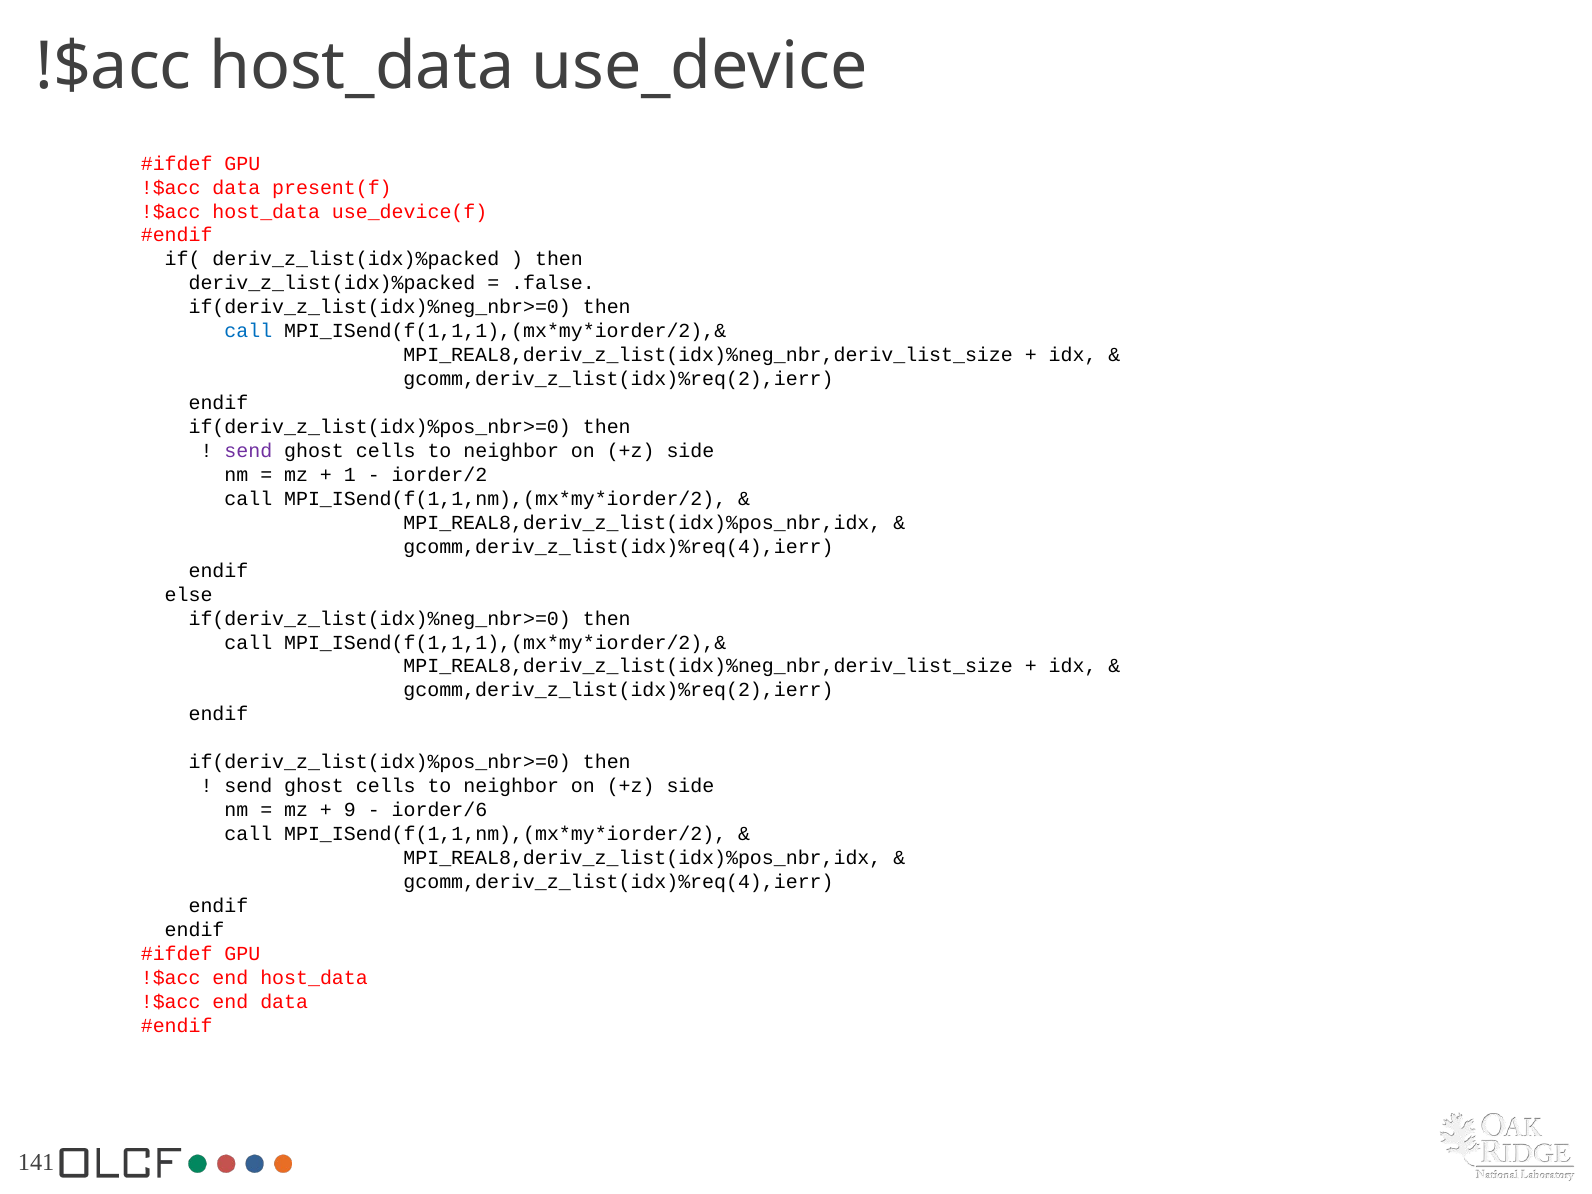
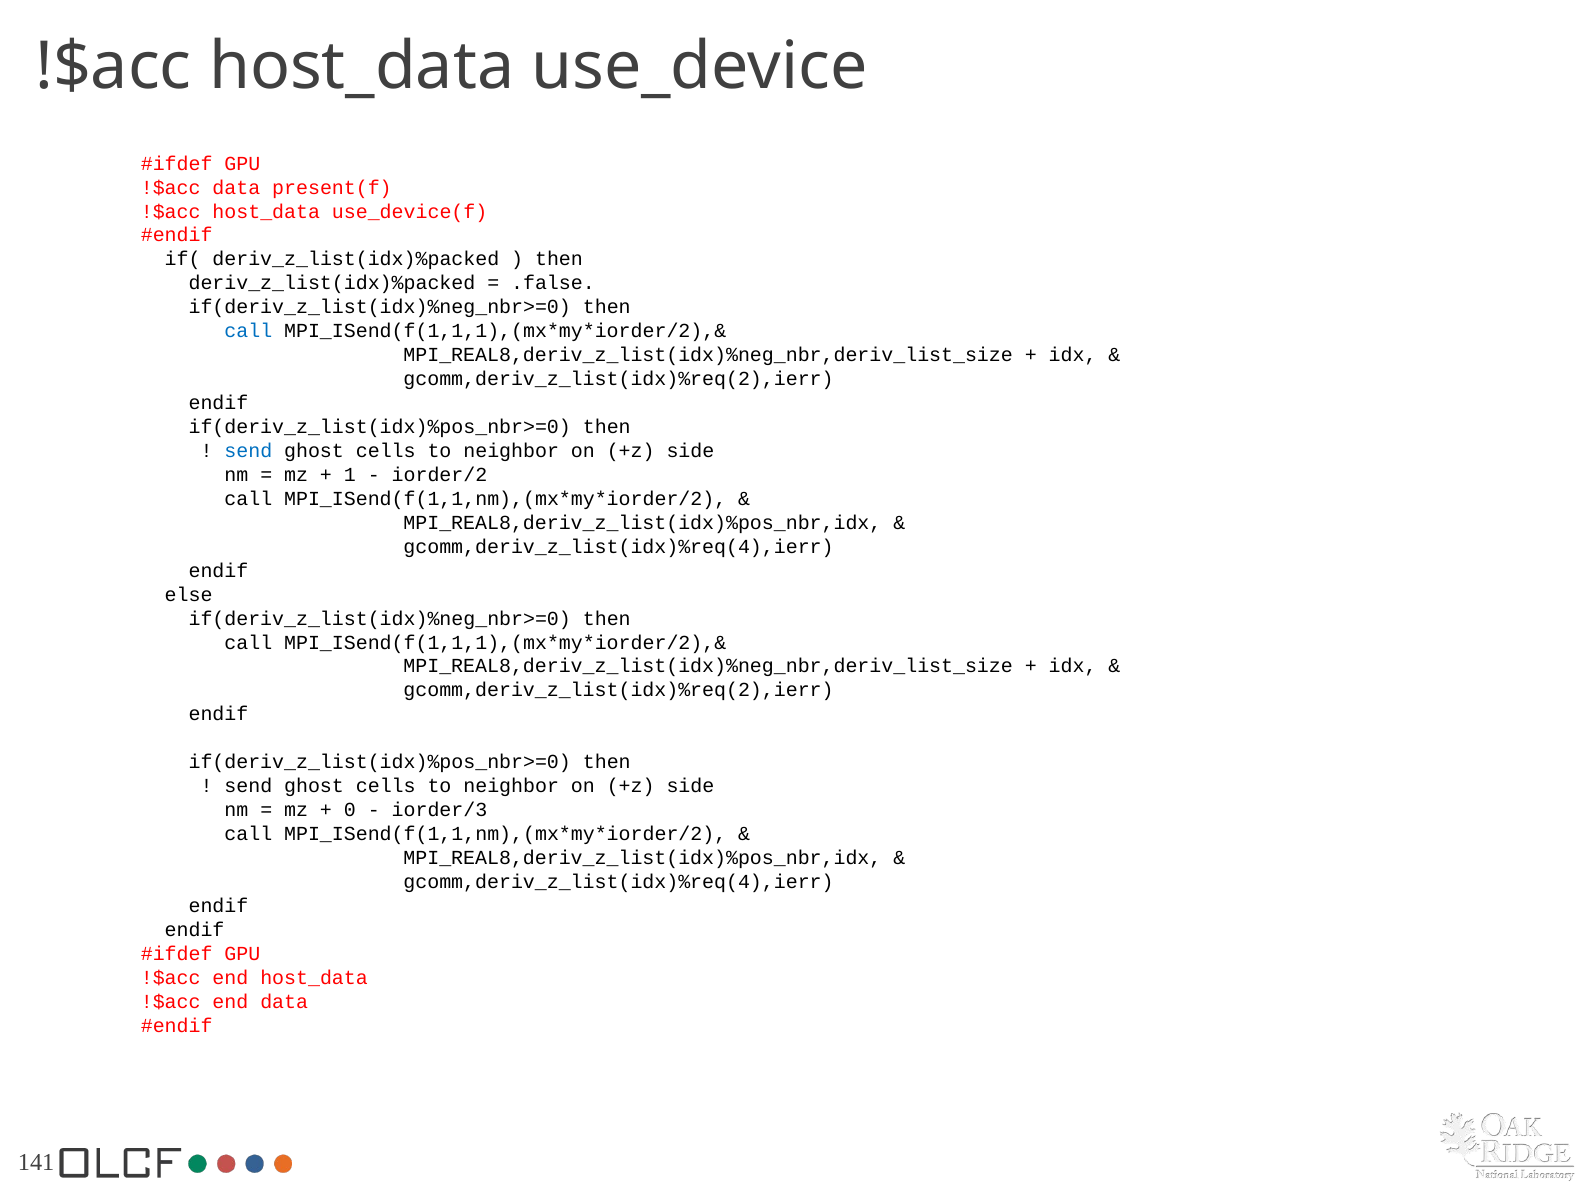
send colour: purple -> blue (248, 451)
9: 9 -> 0 (350, 810)
iorder/6: iorder/6 -> iorder/3 (439, 810)
